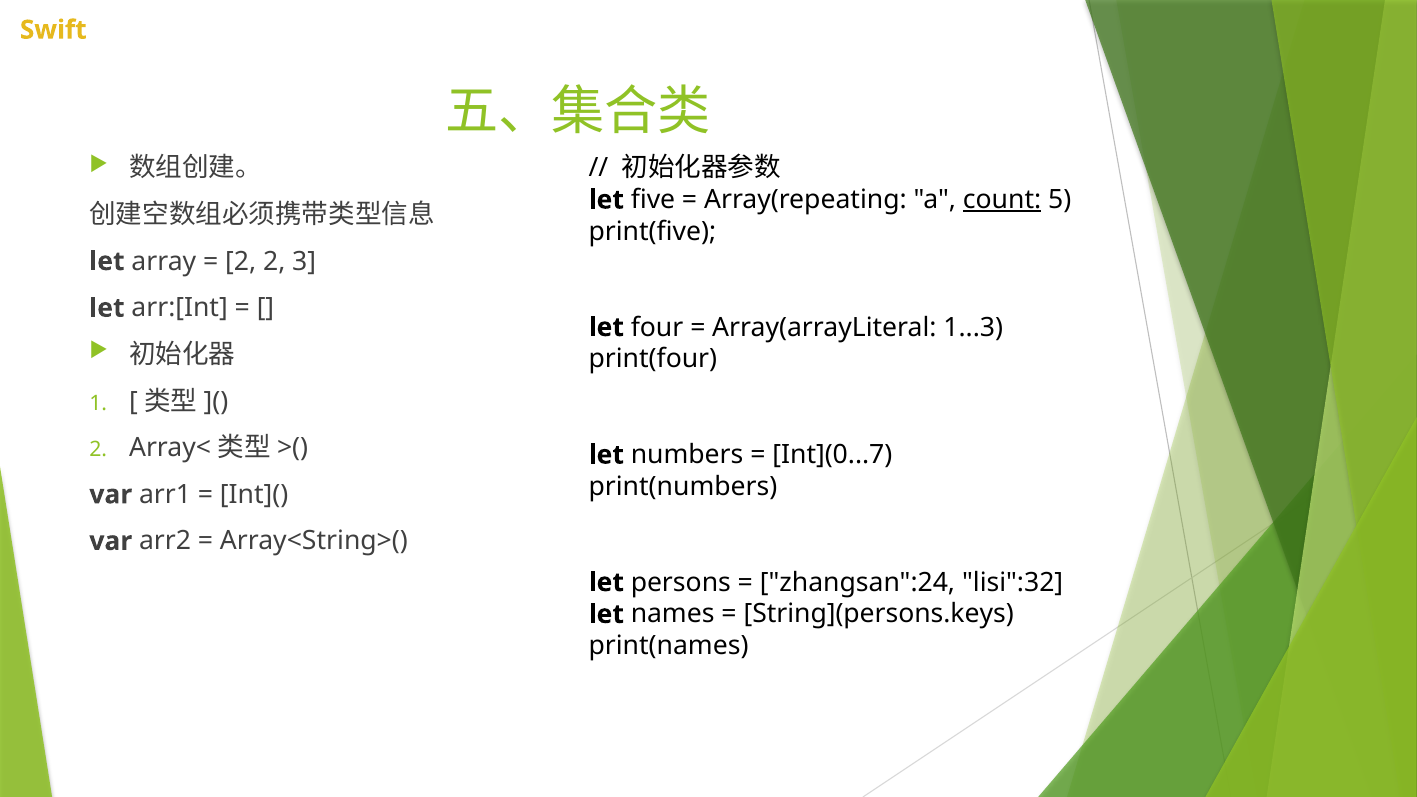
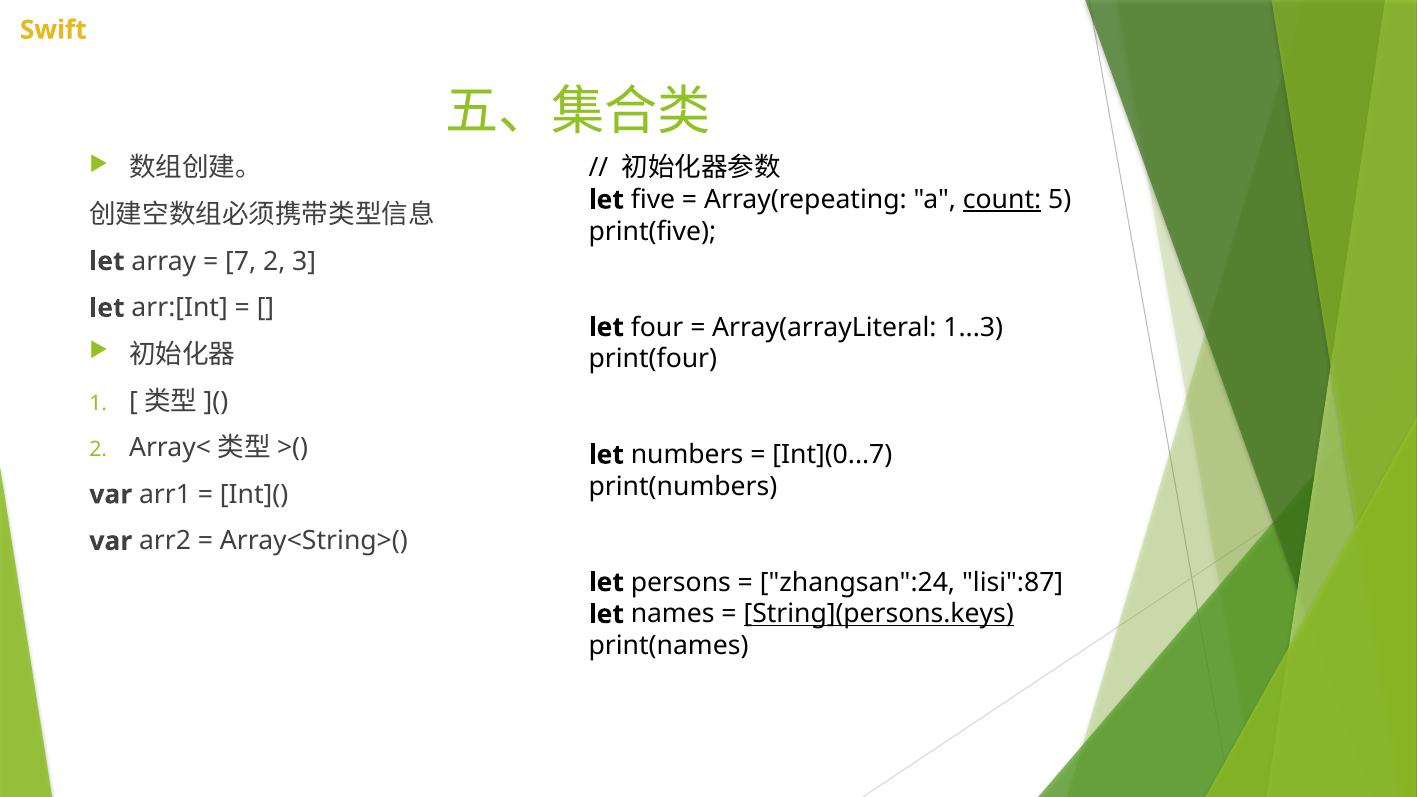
2: 2 -> 7 (241, 261)
lisi":32: lisi":32 -> lisi":87 (1013, 582)
String](persons.keys underline: none -> present (879, 614)
